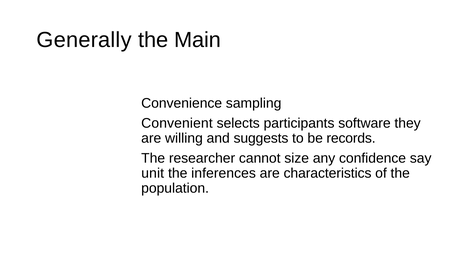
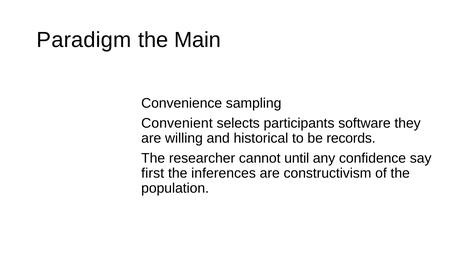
Generally: Generally -> Paradigm (84, 40)
suggests: suggests -> historical (261, 138)
size: size -> until (297, 158)
unit: unit -> first (153, 173)
characteristics: characteristics -> constructivism (328, 173)
